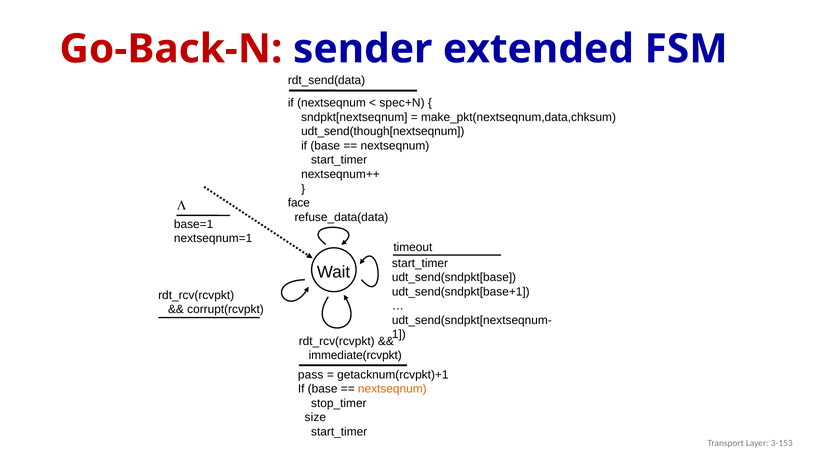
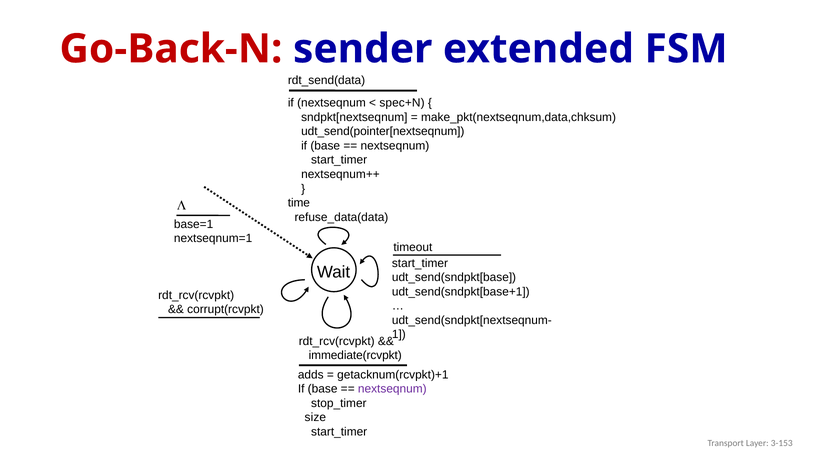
udt_send(though[nextseqnum: udt_send(though[nextseqnum -> udt_send(pointer[nextseqnum (383, 132)
face: face -> time (299, 203)
pass: pass -> adds (311, 375)
nextseqnum colour: orange -> purple (392, 389)
